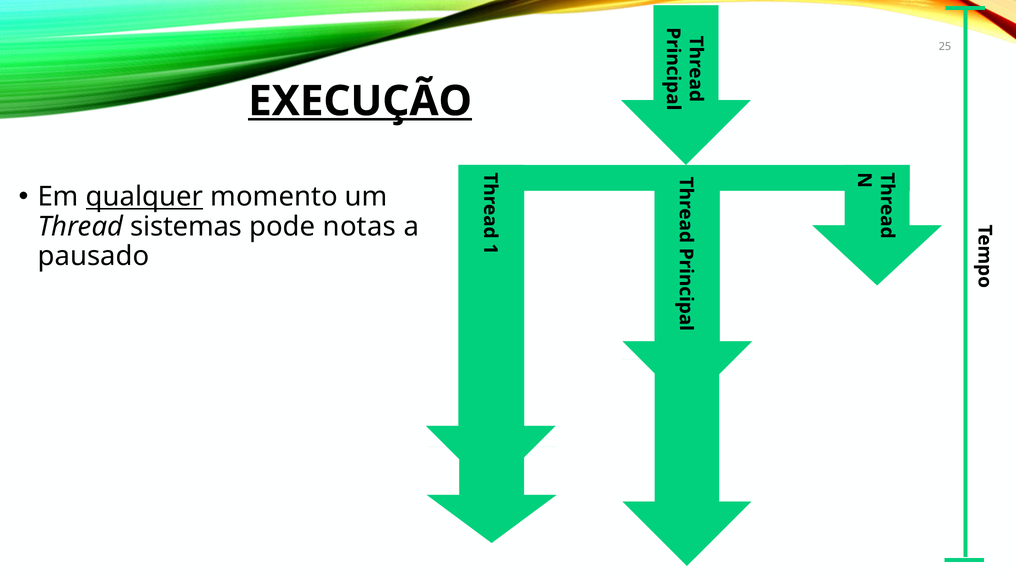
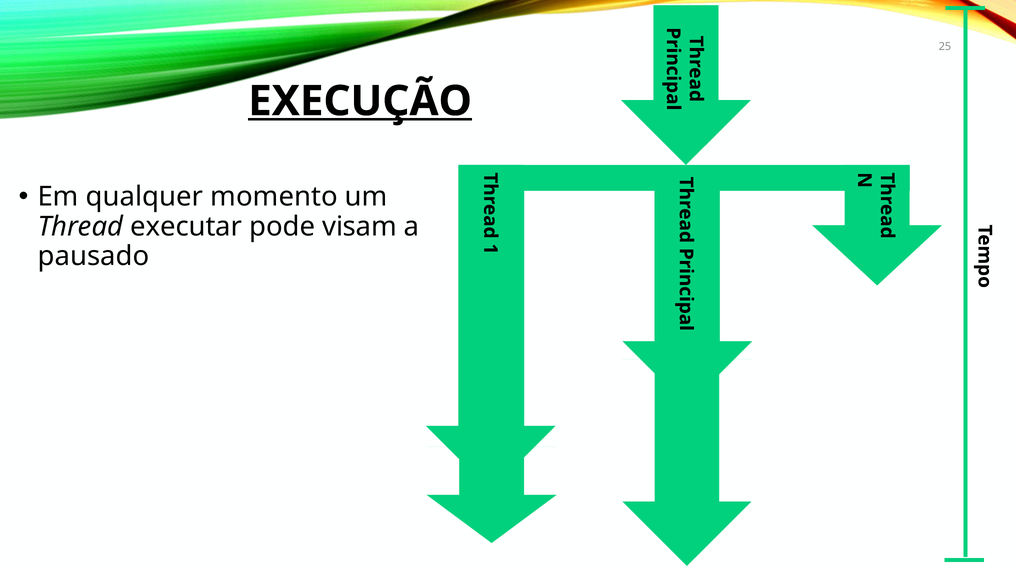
qualquer underline: present -> none (145, 197)
sistemas: sistemas -> executar (186, 227)
notas: notas -> visam (360, 227)
